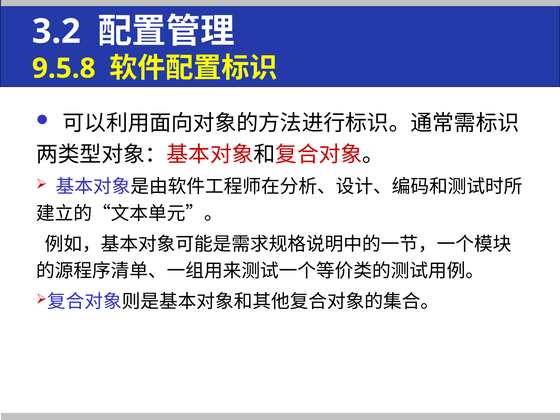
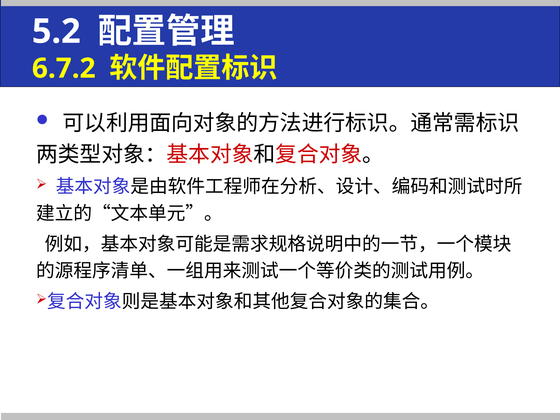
3.2: 3.2 -> 5.2 (56, 32)
9.5.8: 9.5.8 -> 6.7.2 (64, 68)
